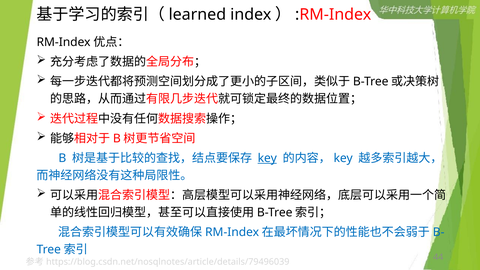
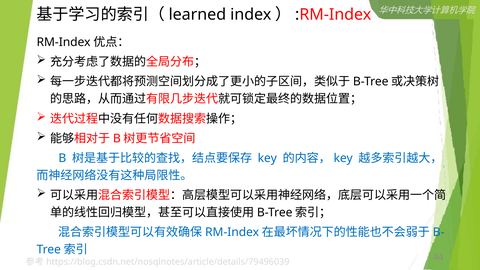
key underline: present -> none (267, 158)
